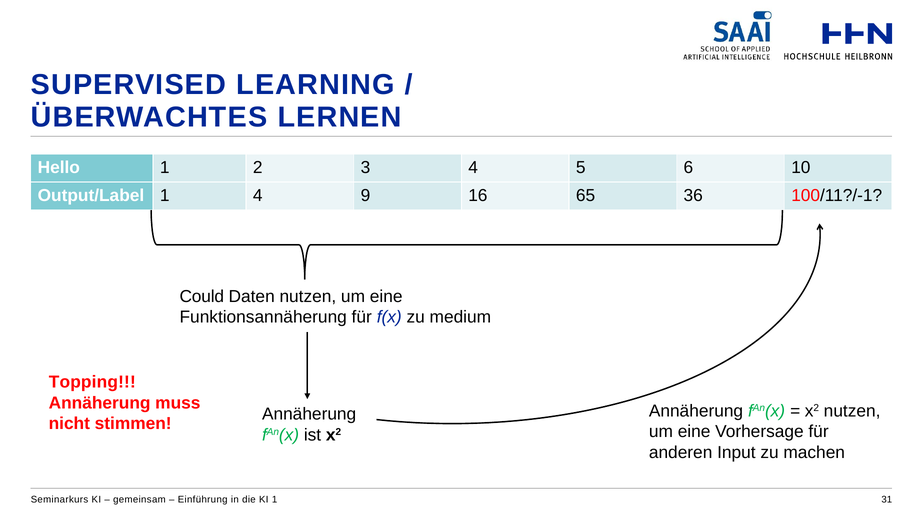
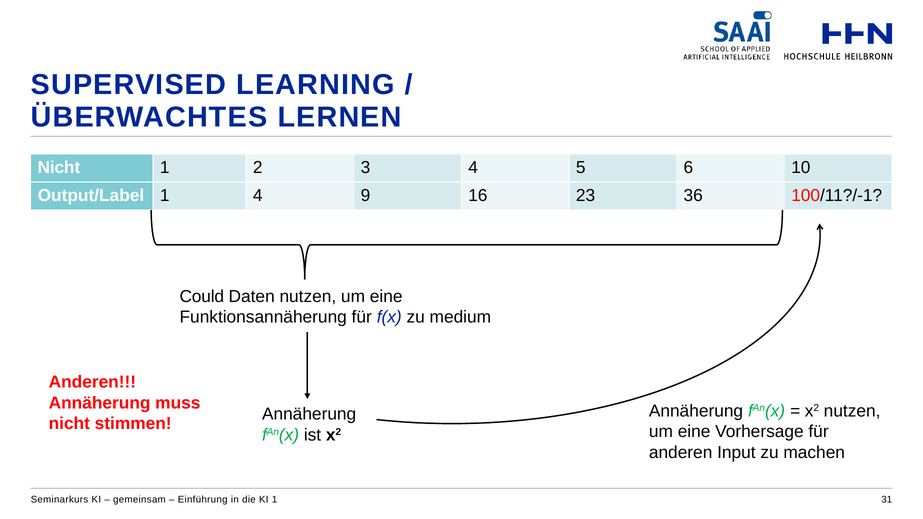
Hello: Hello -> Nicht (59, 167)
65: 65 -> 23 (586, 195)
Topping: Topping -> Anderen (92, 382)
